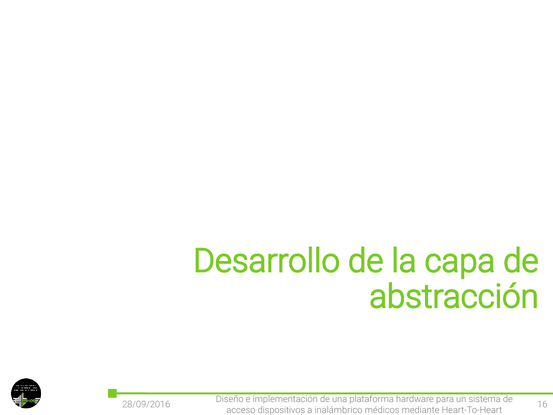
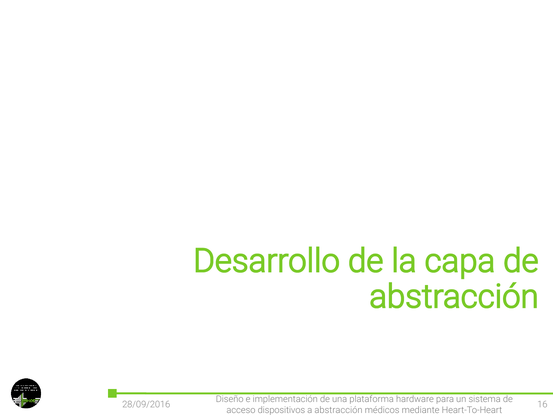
a inalámbrico: inalámbrico -> abstracción (338, 410)
